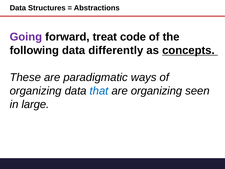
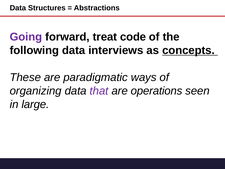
differently: differently -> interviews (116, 50)
that colour: blue -> purple (99, 91)
are organizing: organizing -> operations (157, 91)
